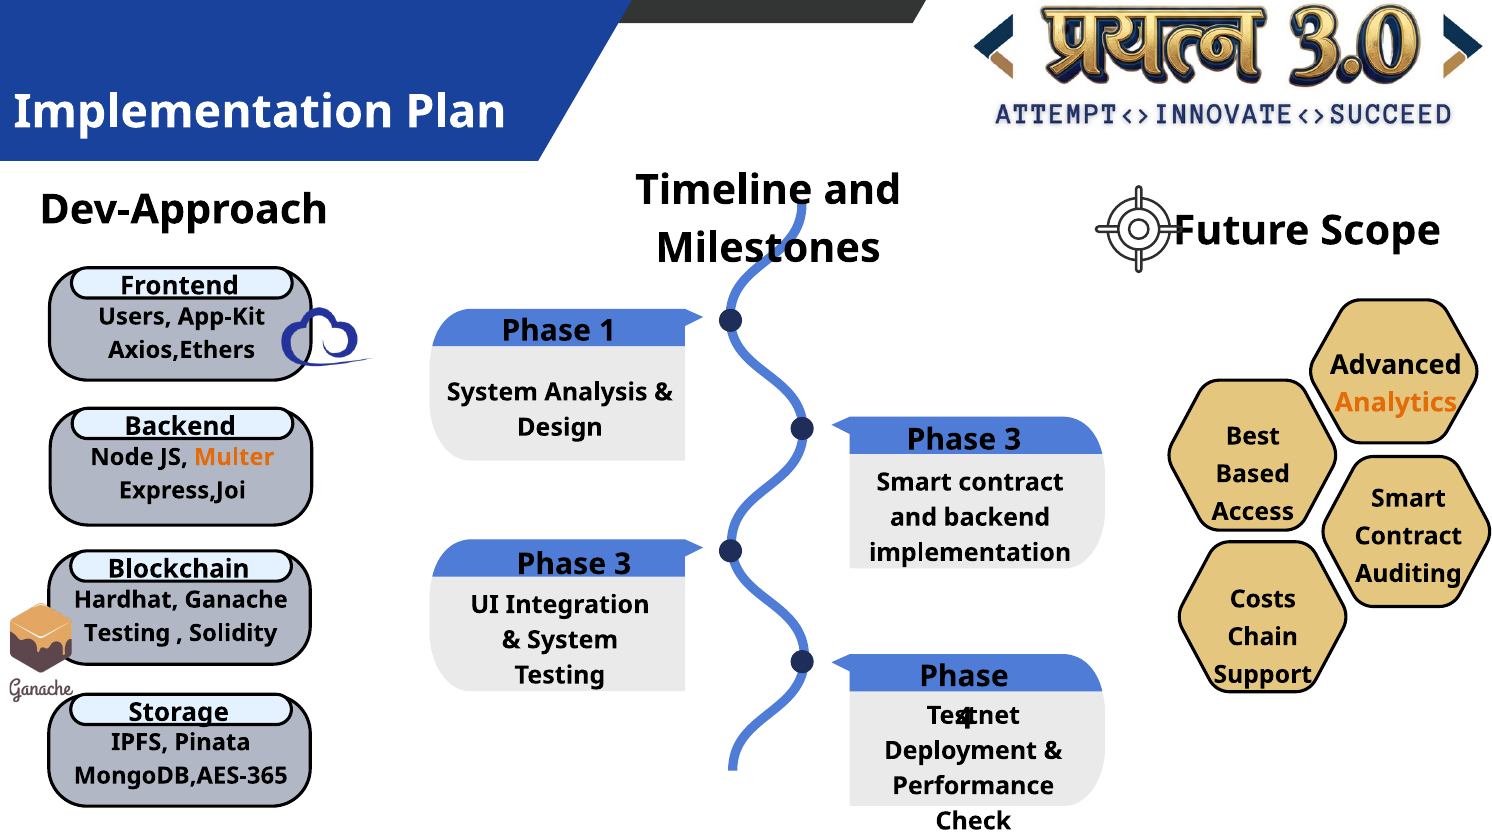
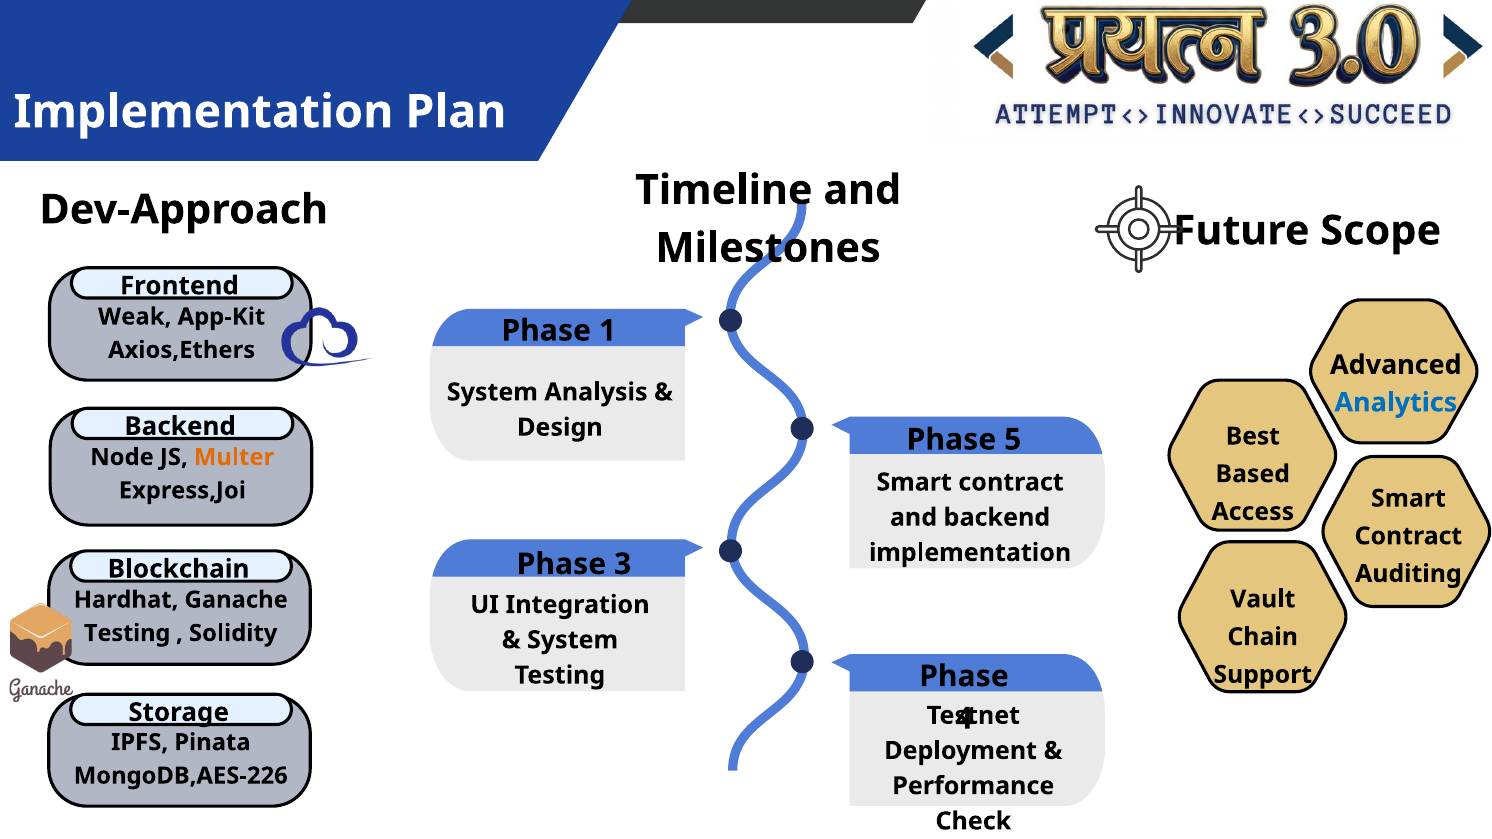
Users: Users -> Weak (135, 317)
Analytics colour: orange -> blue (1396, 403)
3: 3 -> 5 (1013, 440)
Costs: Costs -> Vault (1263, 599)
MongoDB,AES-365: MongoDB,AES-365 -> MongoDB,AES-226 (181, 776)
